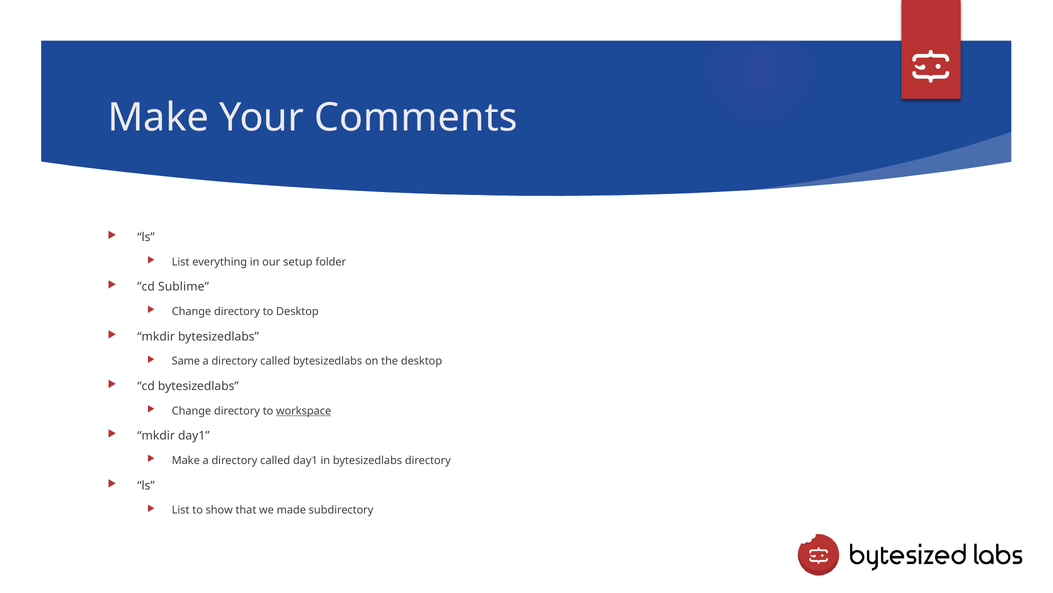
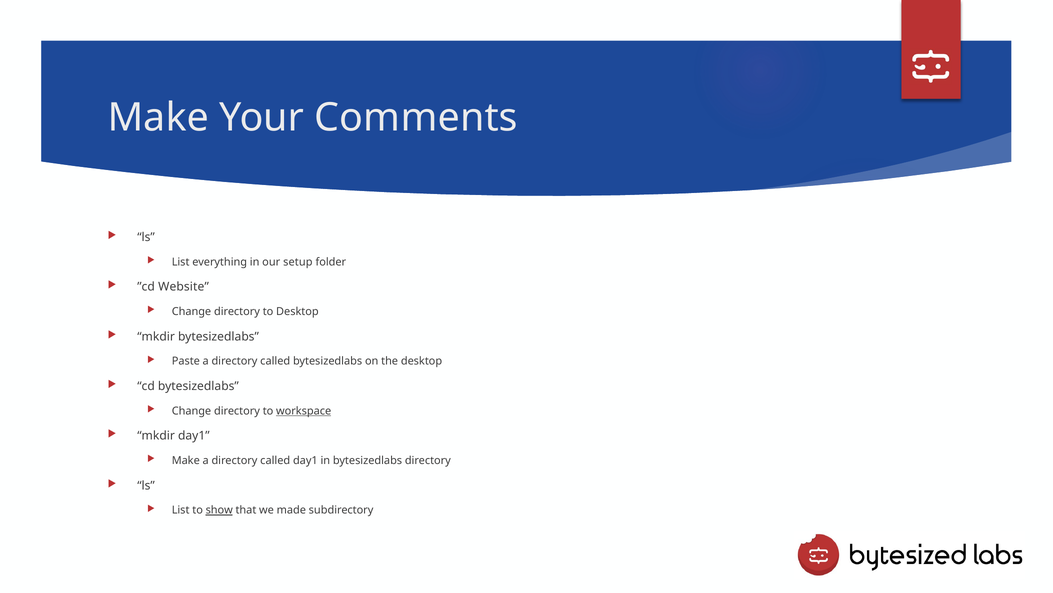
Sublime: Sublime -> Website (184, 287)
Same: Same -> Paste (186, 361)
show underline: none -> present (219, 510)
